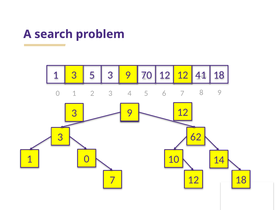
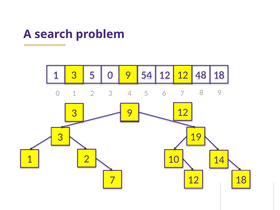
5 3: 3 -> 0 (110, 75)
70: 70 -> 54 (147, 75)
41: 41 -> 48 (201, 75)
62: 62 -> 19 (196, 137)
0: 0 -> 2 (87, 159)
